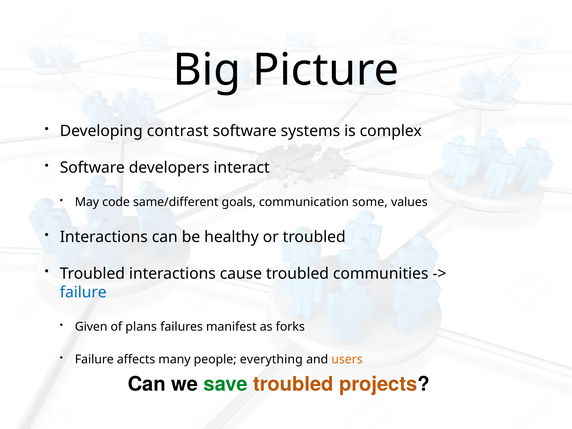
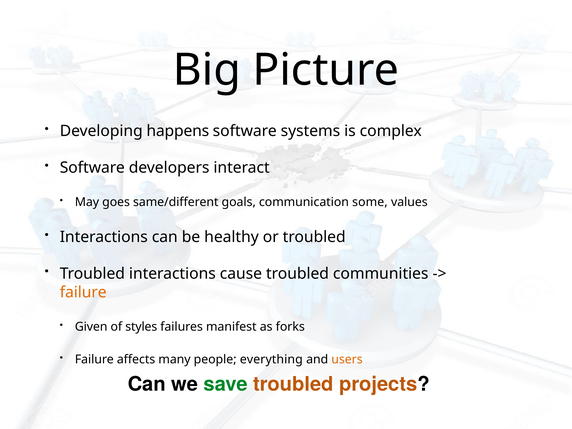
contrast: contrast -> happens (178, 131)
code: code -> goes (116, 202)
failure colour: blue -> orange (83, 292)
plans: plans -> styles (141, 327)
